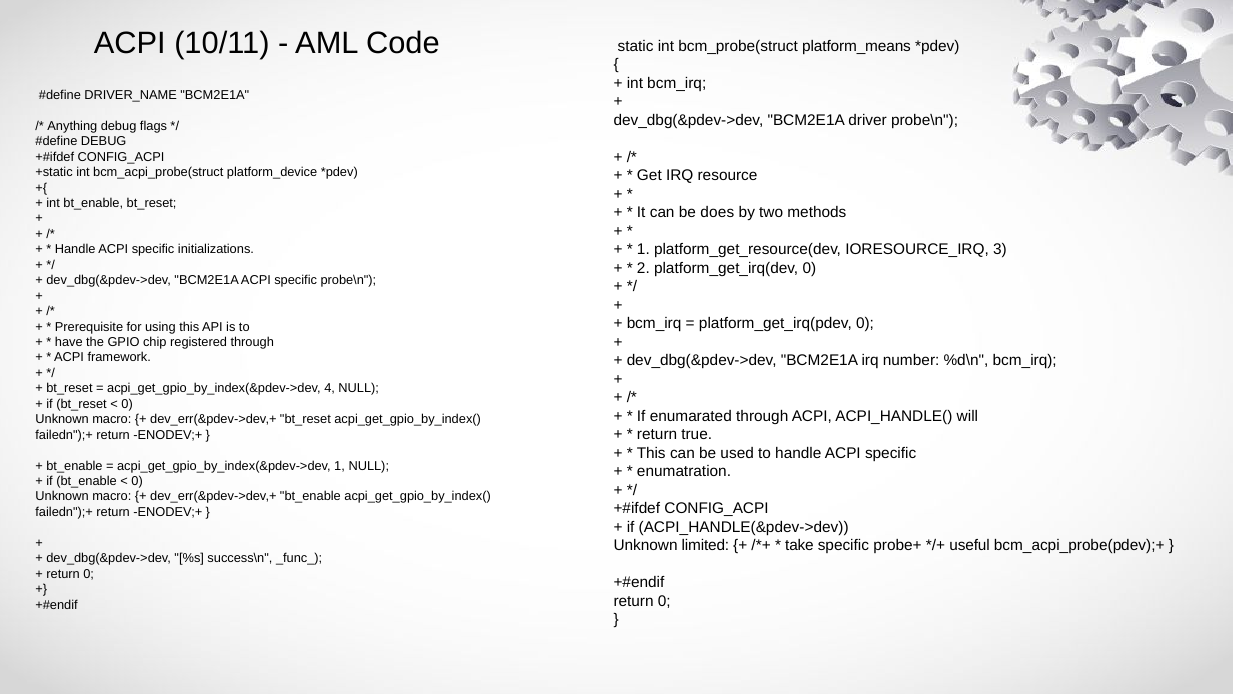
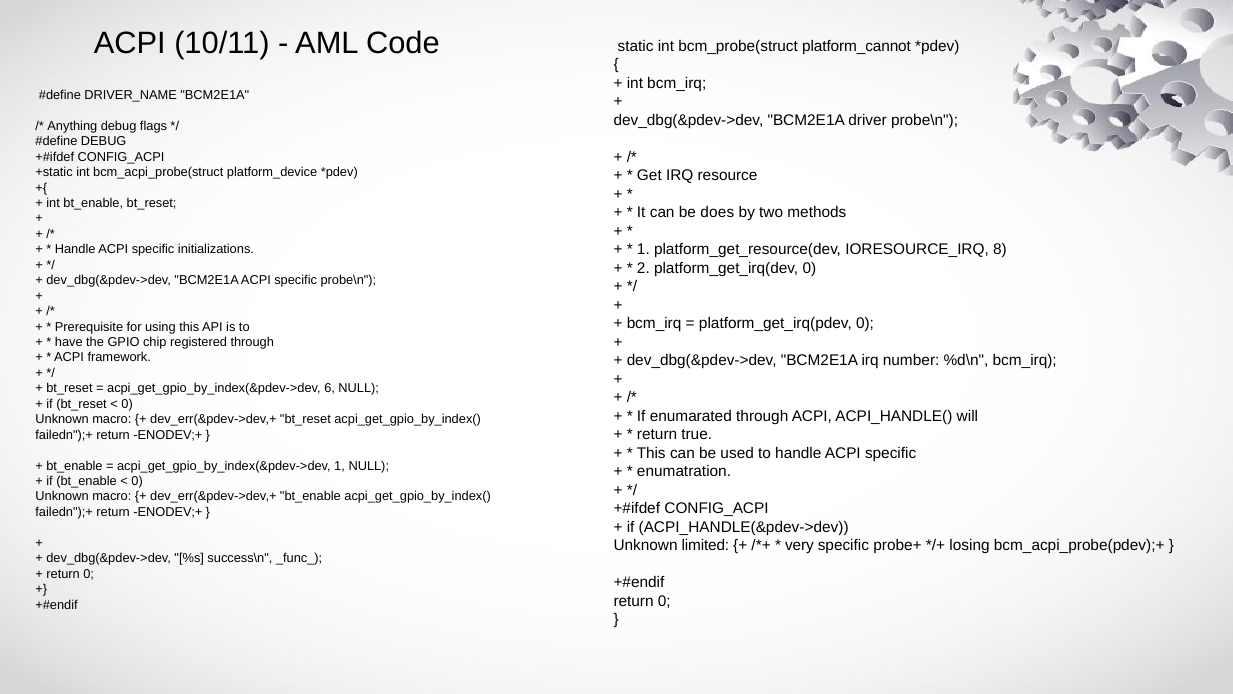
platform_means: platform_means -> platform_cannot (857, 46)
3: 3 -> 8 (1000, 249)
4: 4 -> 6 (330, 388)
take: take -> very (799, 545)
useful: useful -> losing (970, 545)
